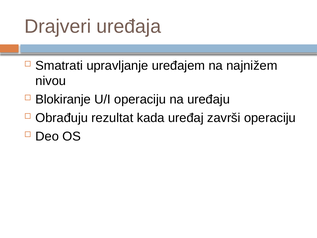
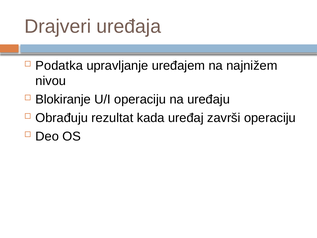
Smatrati: Smatrati -> Podatka (59, 66)
